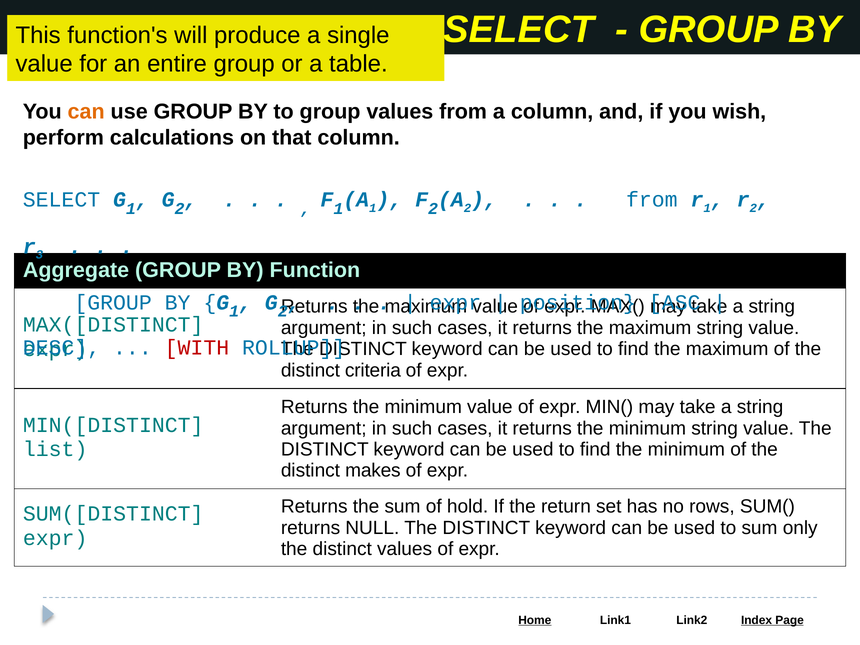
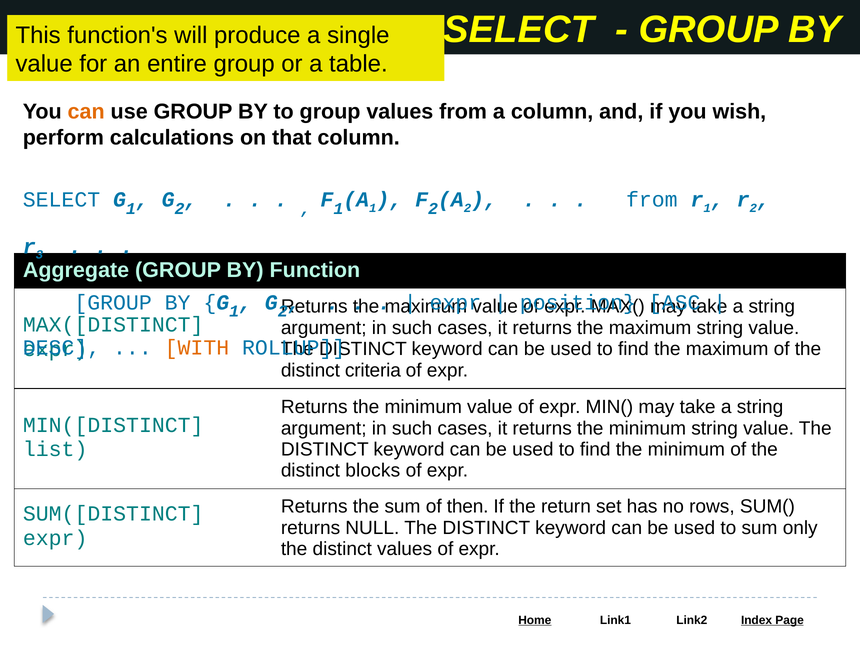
WITH colour: red -> orange (197, 347)
makes: makes -> blocks (373, 471)
hold: hold -> then (468, 506)
